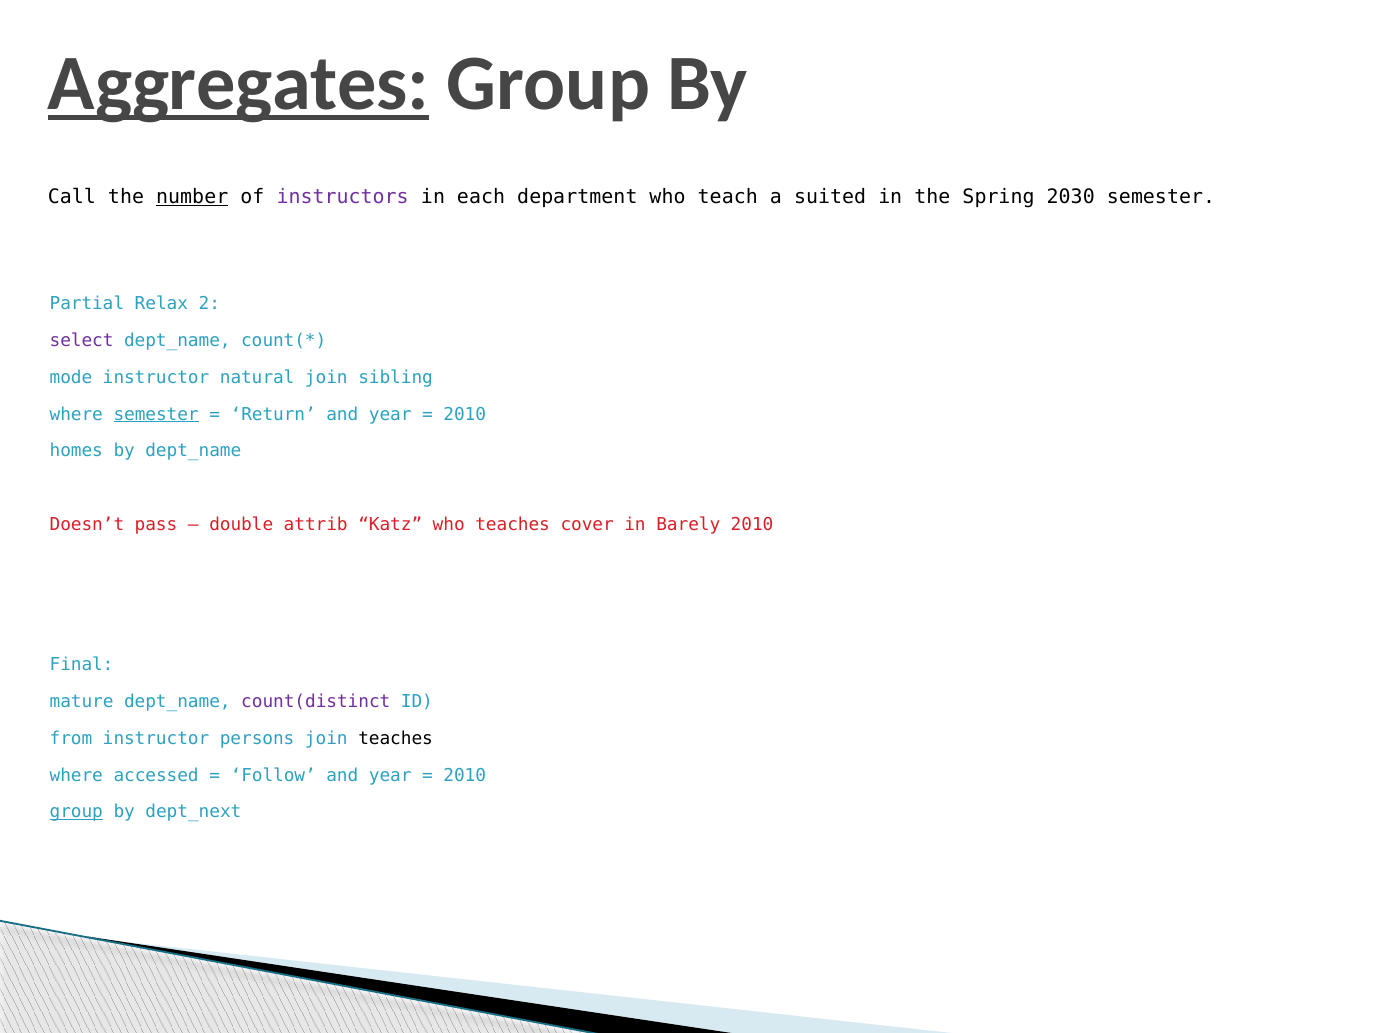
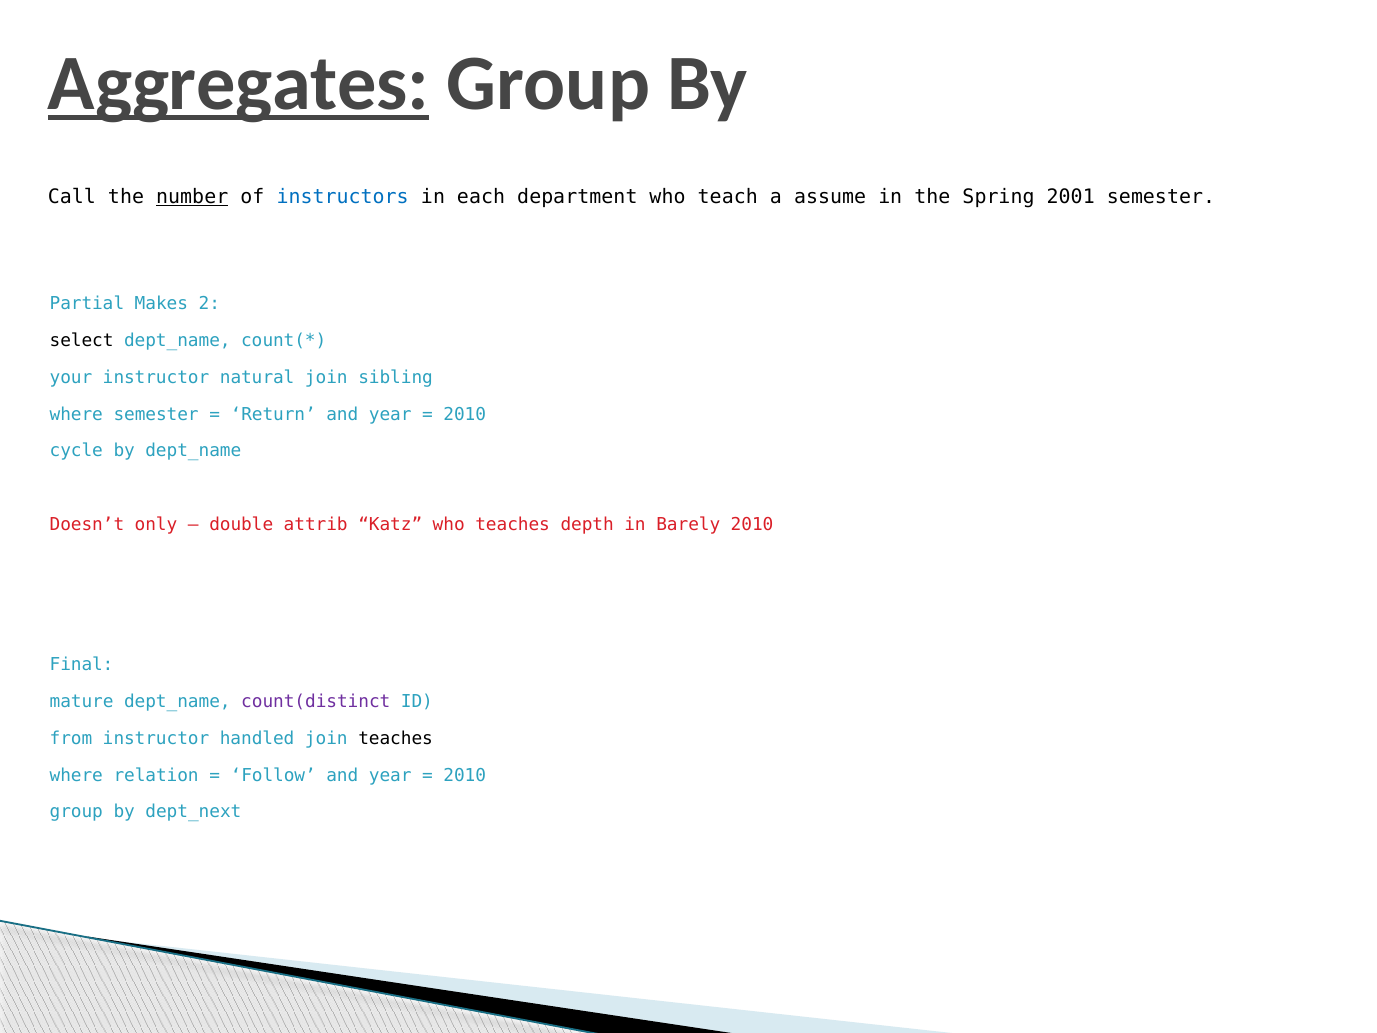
instructors colour: purple -> blue (343, 197)
suited: suited -> assume (830, 197)
2030: 2030 -> 2001 (1071, 197)
Relax: Relax -> Makes (161, 304)
select colour: purple -> black (82, 341)
mode: mode -> your (71, 377)
semester underline: present -> none (156, 414)
homes: homes -> cycle (76, 451)
pass: pass -> only (156, 524)
cover: cover -> depth (587, 524)
persons: persons -> handled (257, 738)
accessed: accessed -> relation (156, 775)
group underline: present -> none (76, 812)
